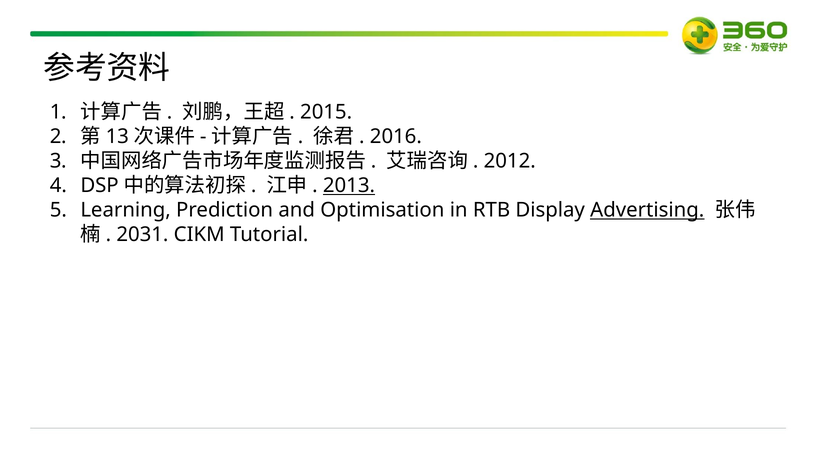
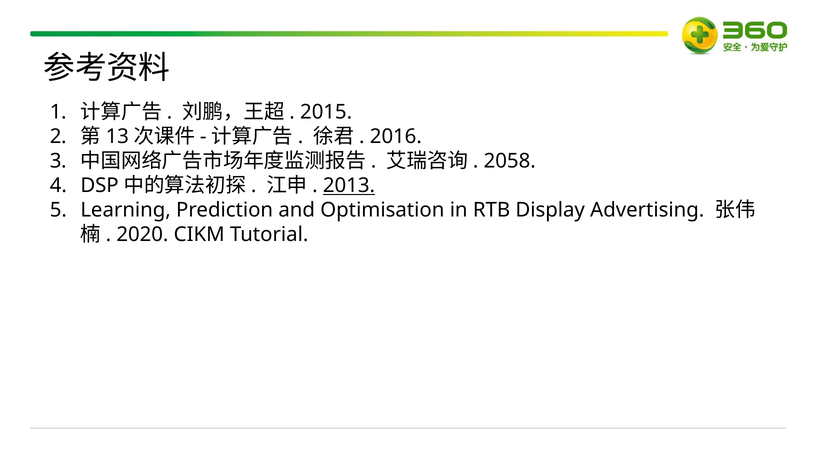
2012: 2012 -> 2058 (510, 161)
Advertising underline: present -> none (647, 210)
2031: 2031 -> 2020 (142, 235)
